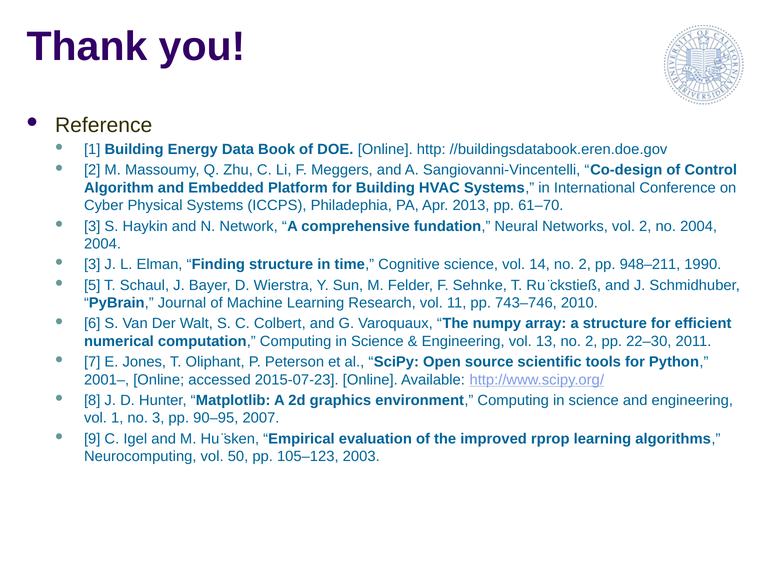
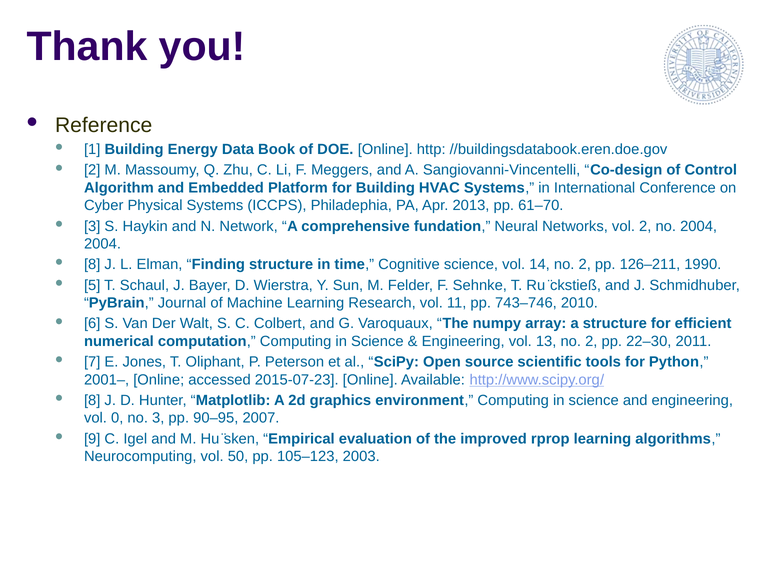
3: 3 -> 8 (92, 265)
948–211: 948–211 -> 126–211 (650, 265)
vol 1: 1 -> 0 (117, 418)
